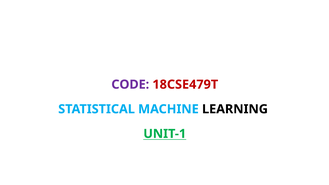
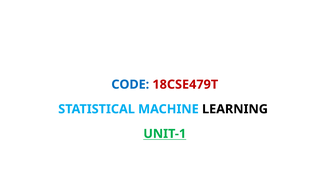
CODE colour: purple -> blue (130, 85)
